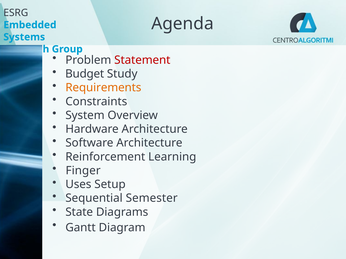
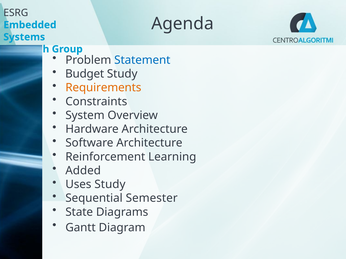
Statement colour: red -> blue (142, 60)
Finger: Finger -> Added (83, 171)
Uses Setup: Setup -> Study (110, 185)
